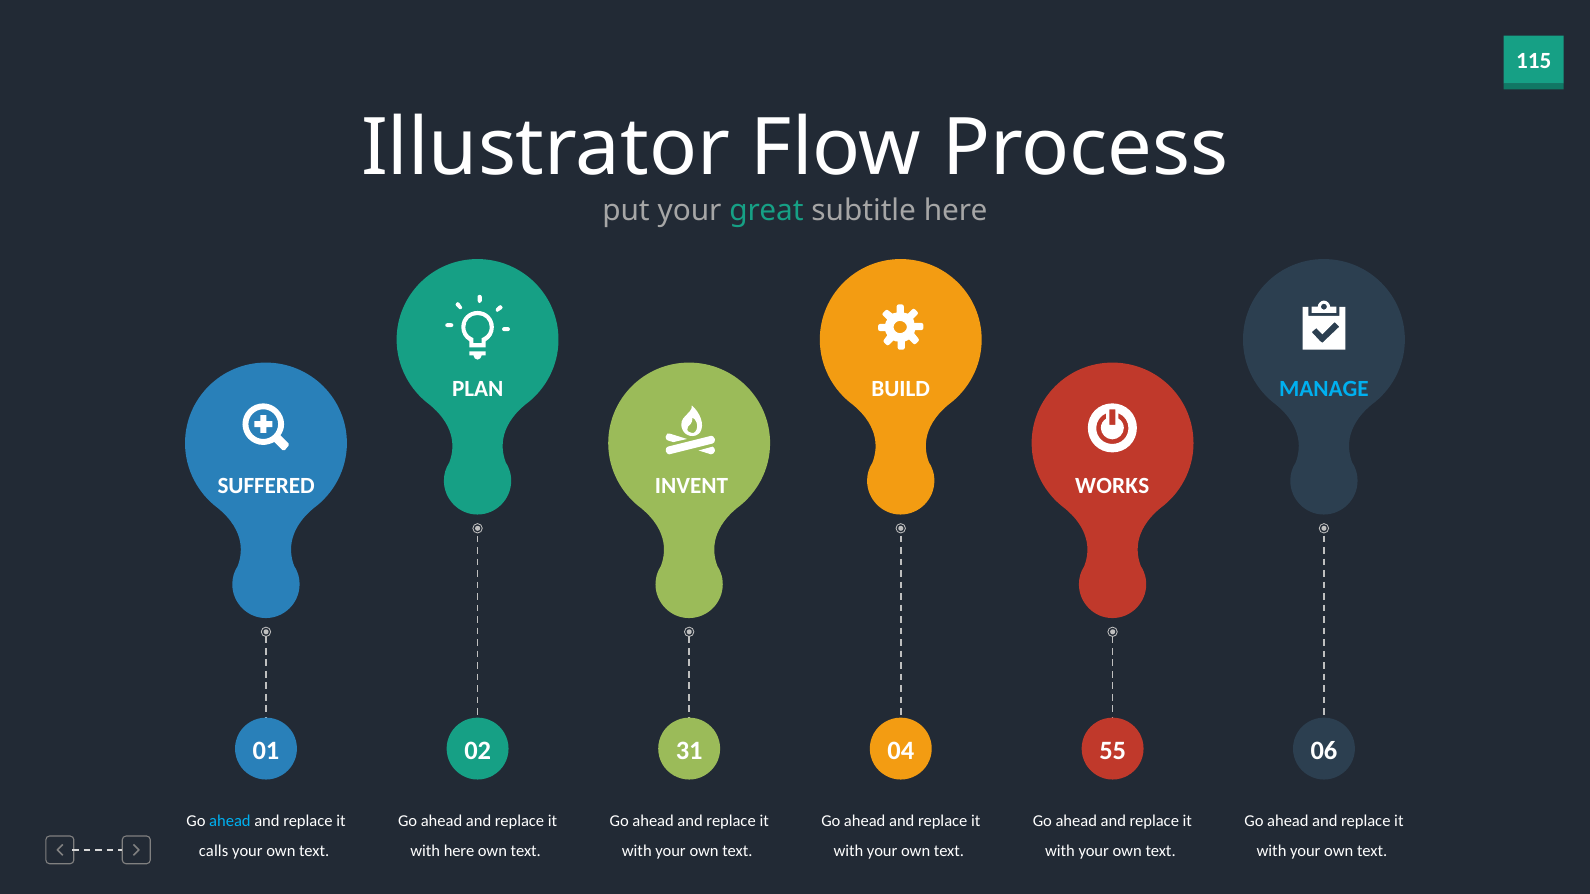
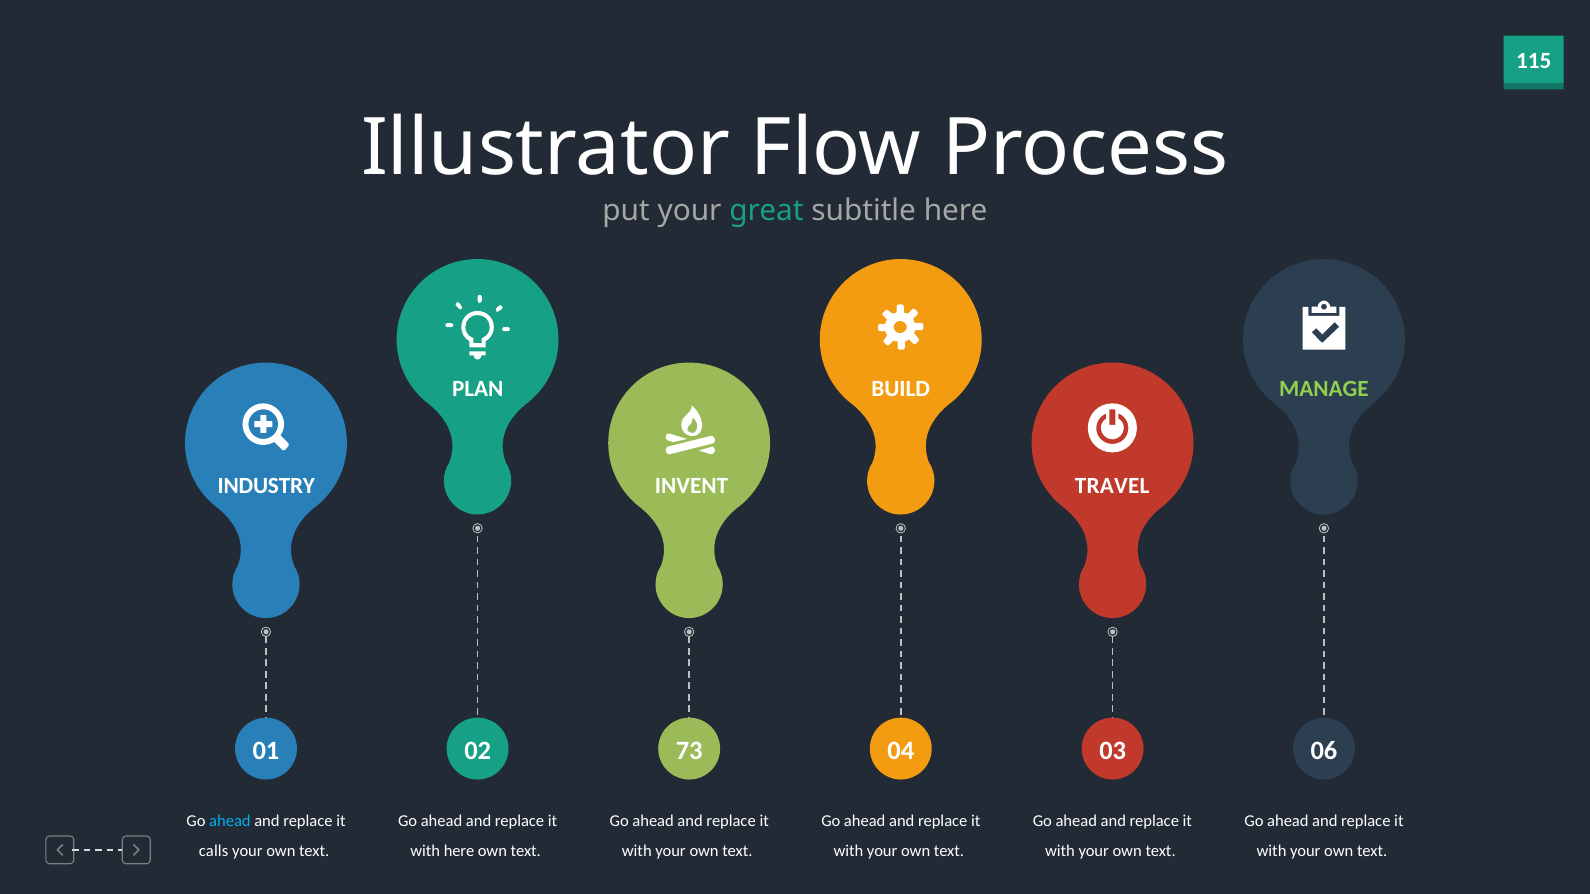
MANAGE colour: light blue -> light green (1324, 389)
SUFFERED: SUFFERED -> INDUSTRY (266, 486)
WORKS: WORKS -> TRAVEL (1112, 486)
31: 31 -> 73 (689, 751)
55: 55 -> 03 (1113, 751)
